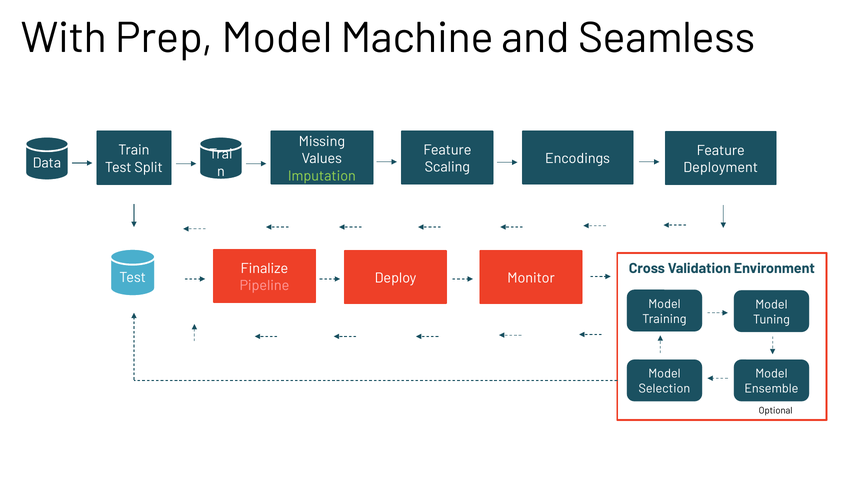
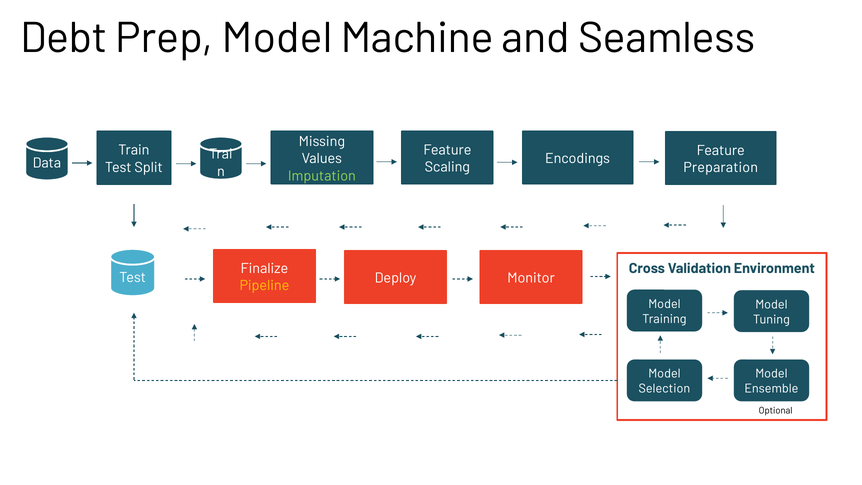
With: With -> Debt (64, 38)
Deployment: Deployment -> Preparation (721, 168)
Pipeline colour: pink -> yellow (264, 286)
